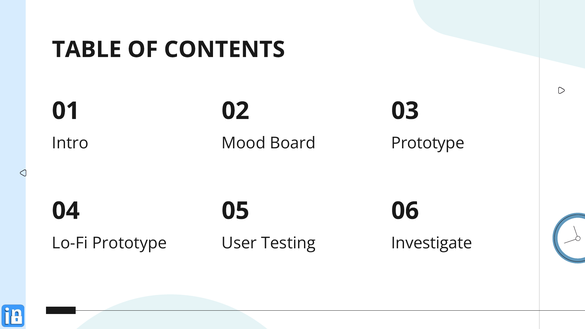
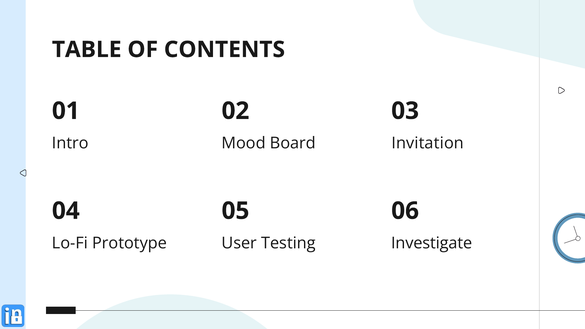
Board Prototype: Prototype -> Invitation (428, 143)
